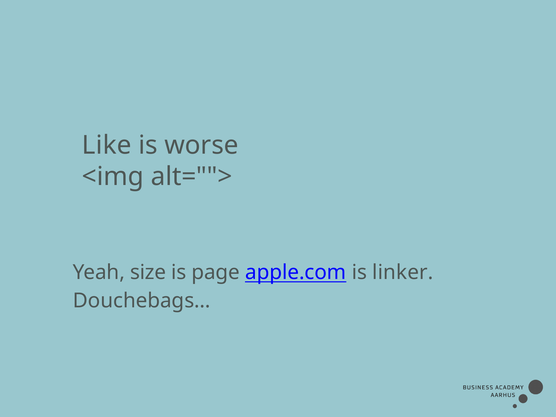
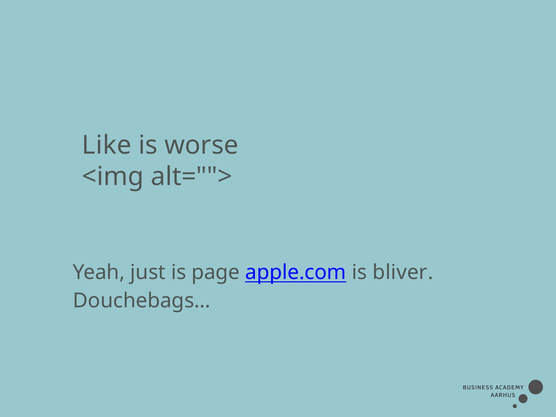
size: size -> just (148, 272)
linker: linker -> bliver (403, 272)
